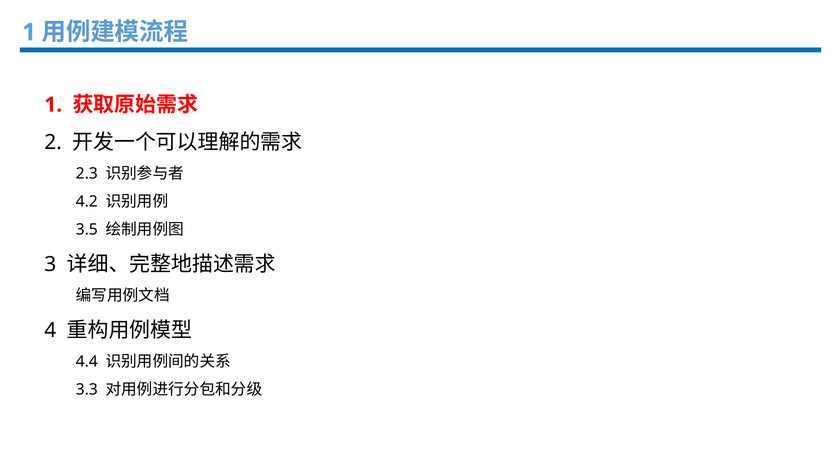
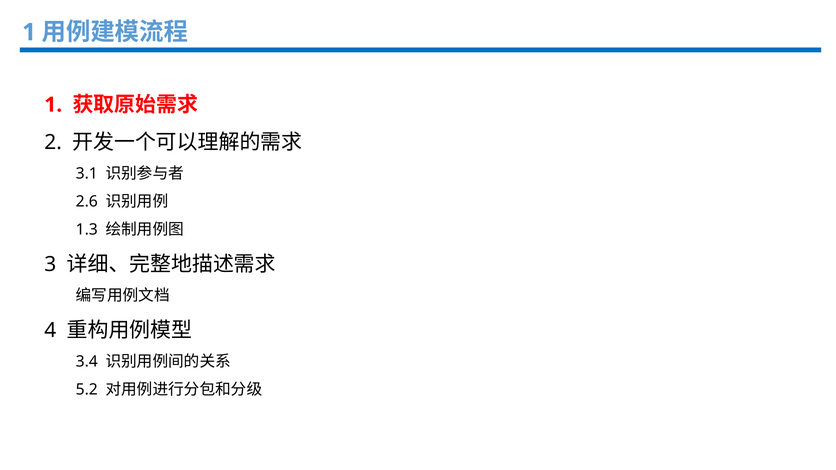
2.3: 2.3 -> 3.1 (87, 173)
4.2: 4.2 -> 2.6 (87, 202)
3.5: 3.5 -> 1.3 (87, 230)
4.4: 4.4 -> 3.4 (87, 362)
3.3: 3.3 -> 5.2 (87, 390)
